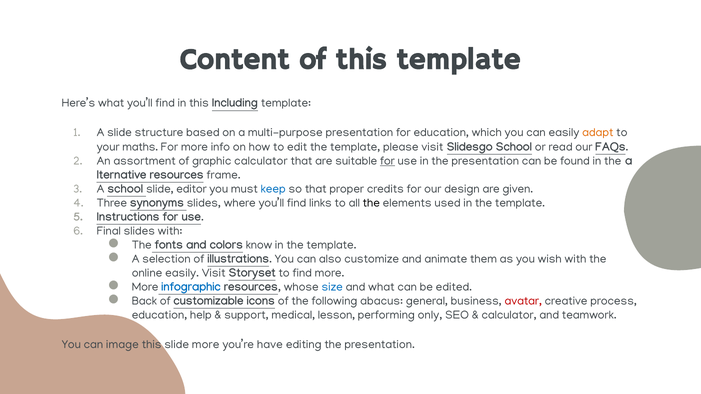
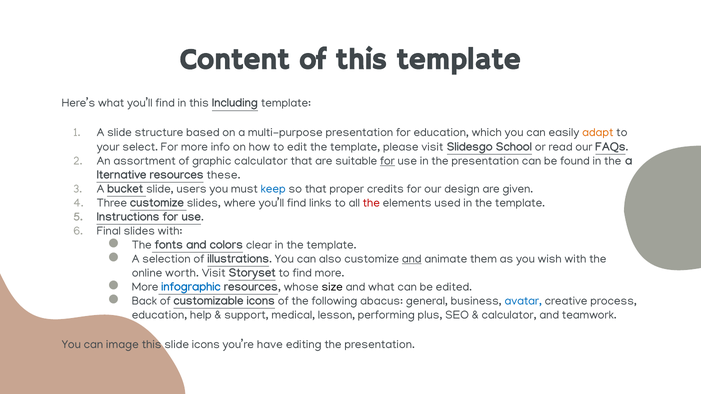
maths: maths -> select (140, 147)
frame: frame -> these (224, 175)
A school: school -> bucket (125, 189)
editor: editor -> users (192, 189)
Three synonyms: synonyms -> customize (157, 203)
the colour: black -> red (371, 203)
know: know -> clear (259, 245)
and underline: none -> present (412, 259)
online easily: easily -> worth (182, 273)
size colour: blue -> black (332, 287)
avatar colour: red -> blue (523, 301)
only: only -> plus (430, 315)
slide more: more -> icons (206, 345)
